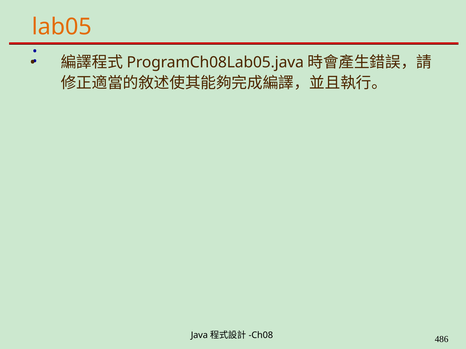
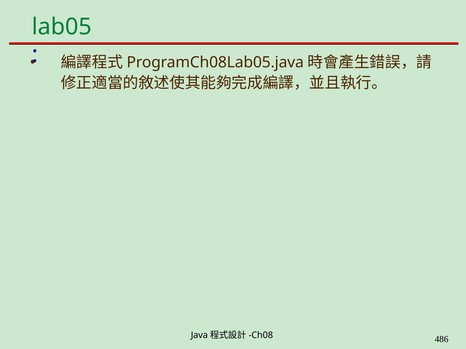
lab05 colour: orange -> green (62, 27)
